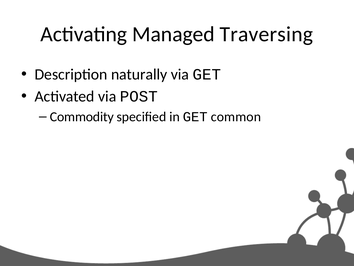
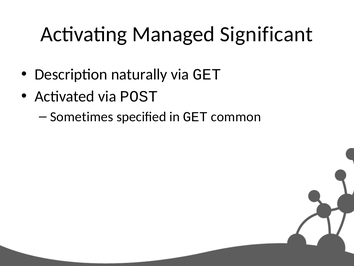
Traversing: Traversing -> Significant (266, 34)
Commodity: Commodity -> Sometimes (82, 117)
